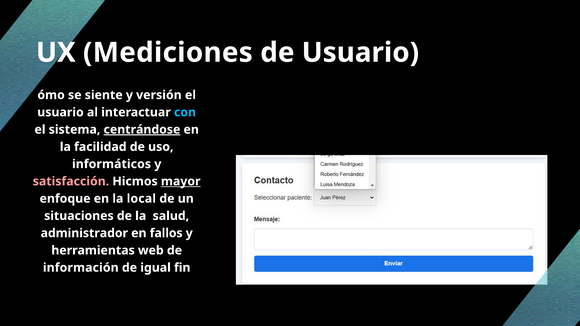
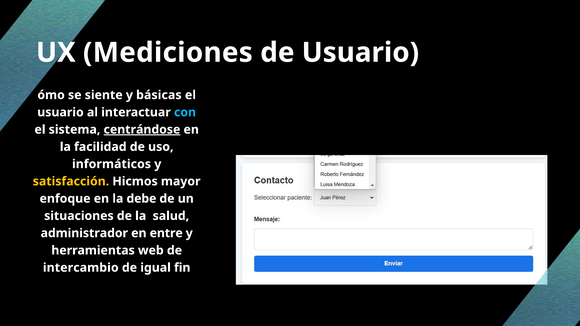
versión: versión -> básicas (159, 95)
satisfacción colour: pink -> yellow (71, 181)
mayor underline: present -> none (181, 181)
local: local -> debe (141, 199)
fallos: fallos -> entre (166, 233)
información: información -> intercambio (81, 268)
